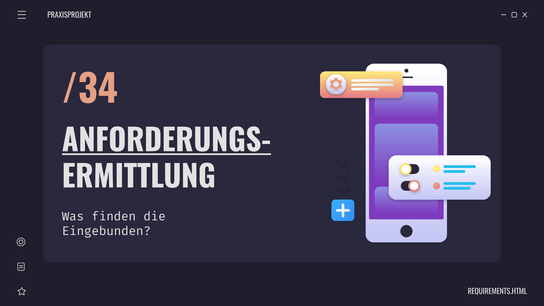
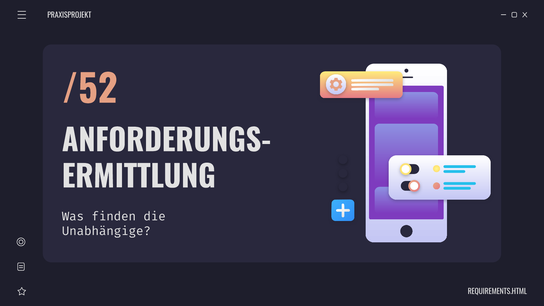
/34: /34 -> /52 (90, 90)
ANFORDERUNGS- underline: present -> none (166, 141)
Eingebunden: Eingebunden -> Unabhängige (106, 231)
